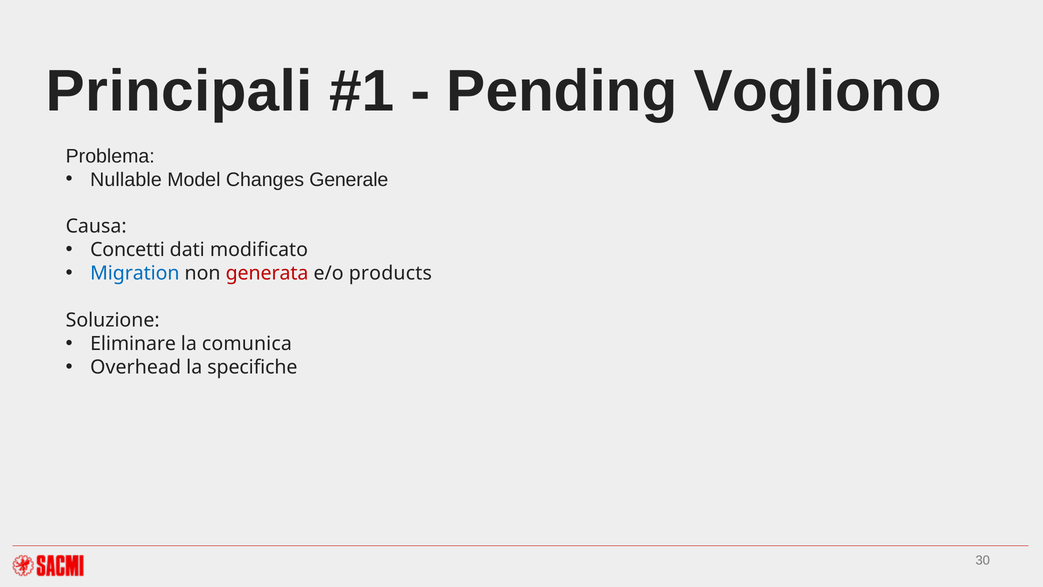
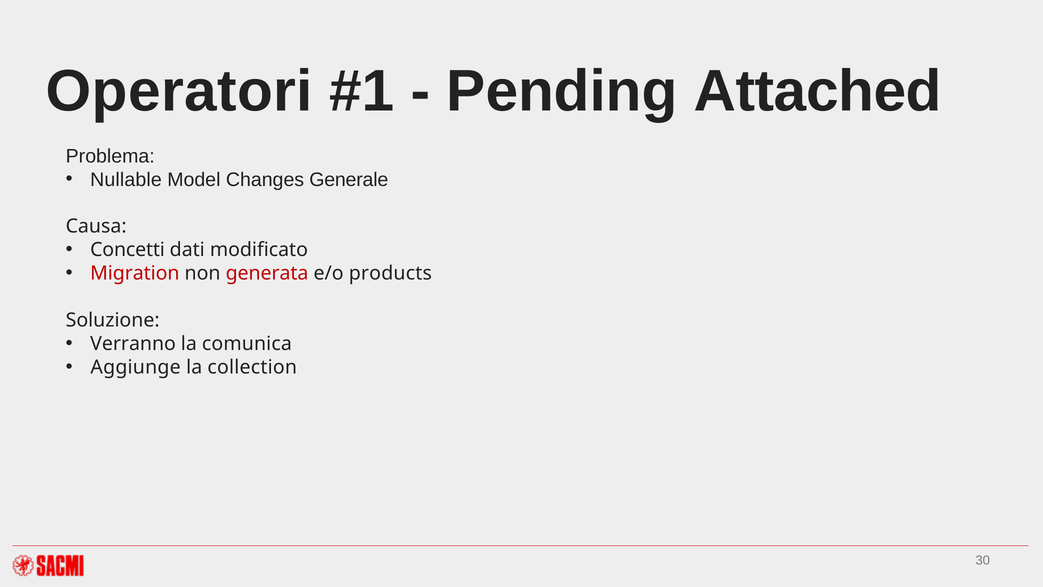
Principali: Principali -> Operatori (179, 92)
Vogliono: Vogliono -> Attached (818, 92)
Migration colour: blue -> red (135, 273)
Eliminare: Eliminare -> Verranno (133, 344)
Overhead: Overhead -> Aggiunge (136, 367)
specifiche: specifiche -> collection (252, 367)
